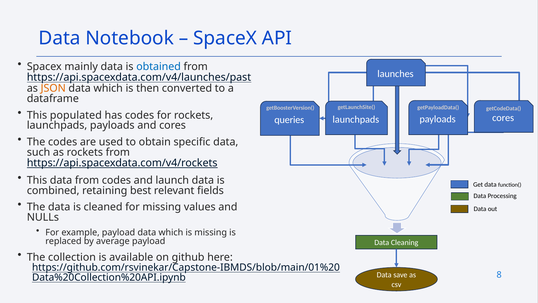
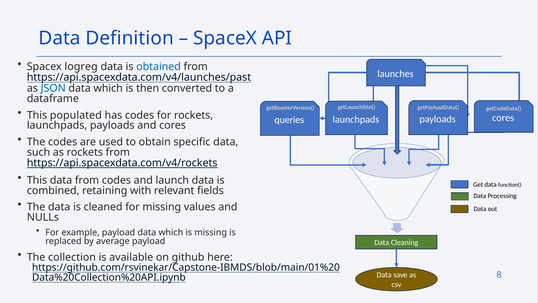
Notebook: Notebook -> Definition (130, 38)
mainly: mainly -> logreg (81, 67)
JSON colour: orange -> blue (53, 88)
best: best -> with (141, 190)
